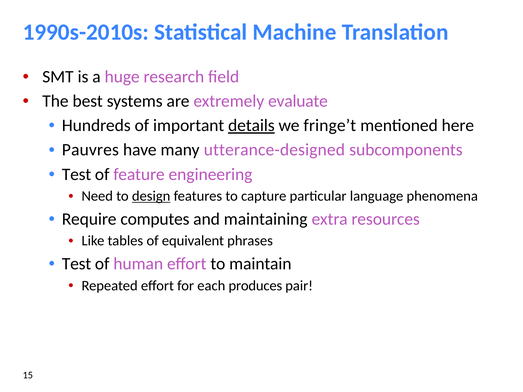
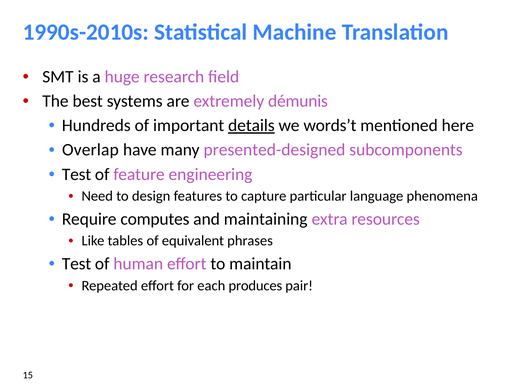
evaluate: evaluate -> démunis (298, 101)
fringe’t: fringe’t -> words’t (330, 126)
Pauvres: Pauvres -> Overlap (90, 150)
utterance-designed: utterance-designed -> presented-designed (274, 150)
design underline: present -> none (151, 196)
